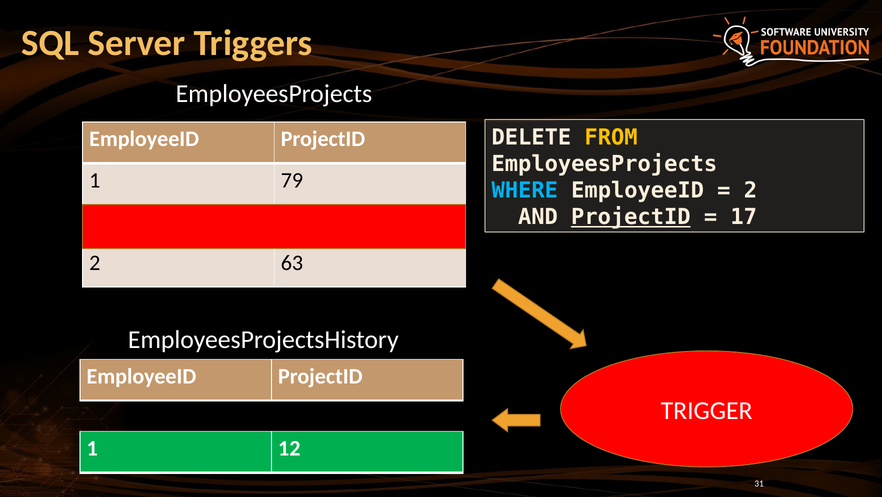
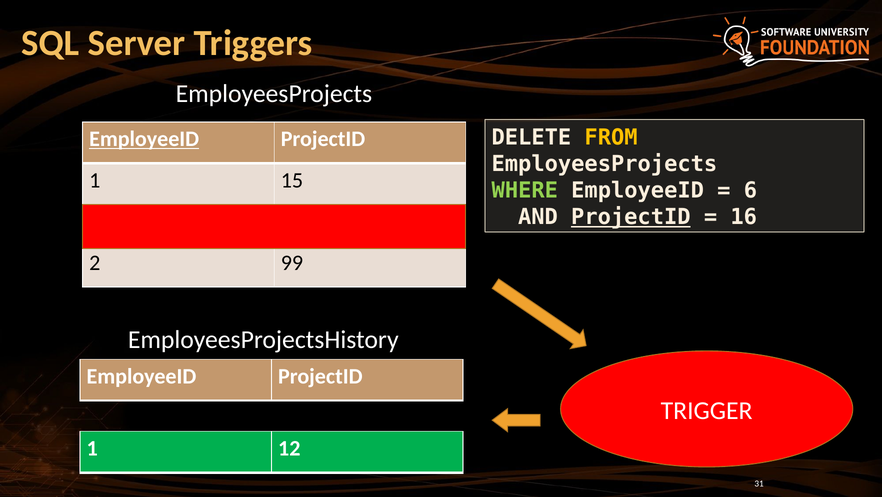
EmployeeID underline: none -> present (144, 139)
79: 79 -> 15 (292, 180)
WHERE colour: light blue -> light green (525, 190)
2: 2 -> 6 (750, 190)
17: 17 -> 16 (744, 217)
63: 63 -> 99 (292, 262)
